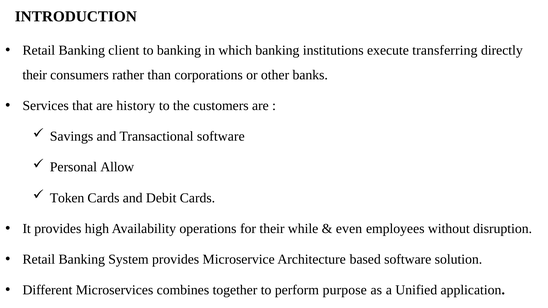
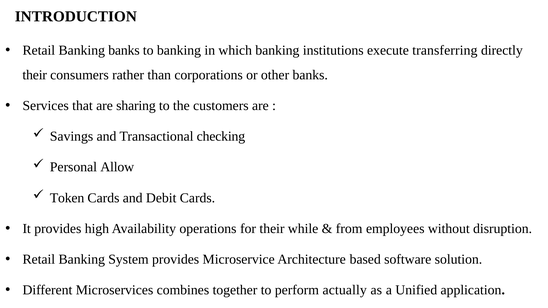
Banking client: client -> banks (124, 50)
history: history -> sharing (136, 106)
Transactional software: software -> checking (221, 137)
even: even -> from (349, 229)
purpose: purpose -> actually (345, 290)
